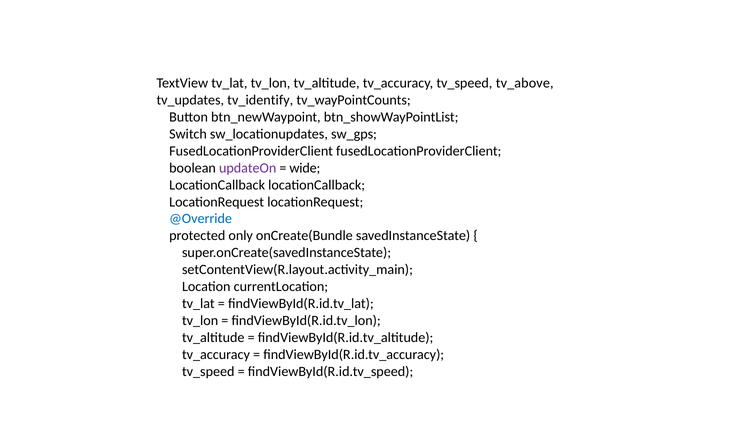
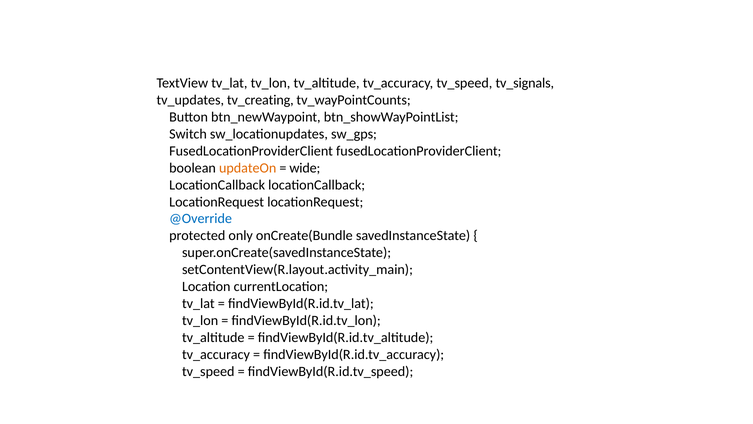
tv_above: tv_above -> tv_signals (525, 83)
tv_identify: tv_identify -> tv_creating (260, 100)
updateOn colour: purple -> orange (248, 168)
